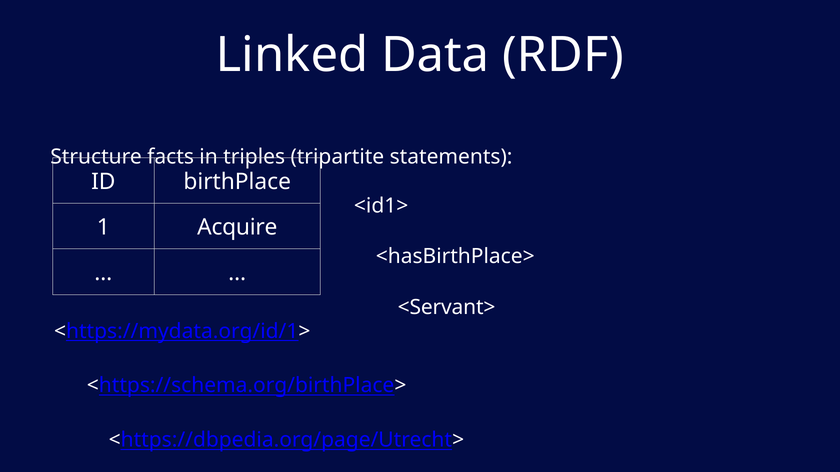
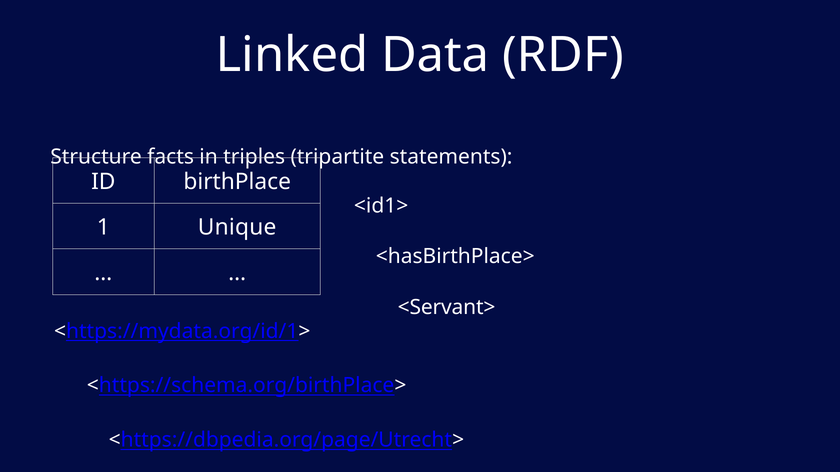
Acquire: Acquire -> Unique (237, 227)
